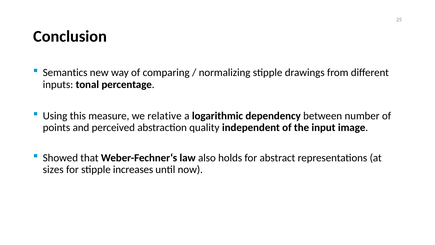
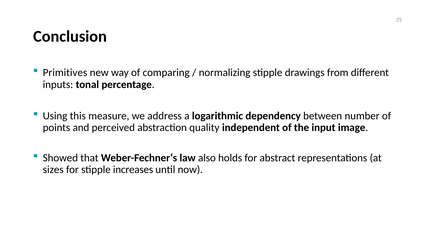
Semantics: Semantics -> Primitives (65, 73)
relative: relative -> address (165, 116)
